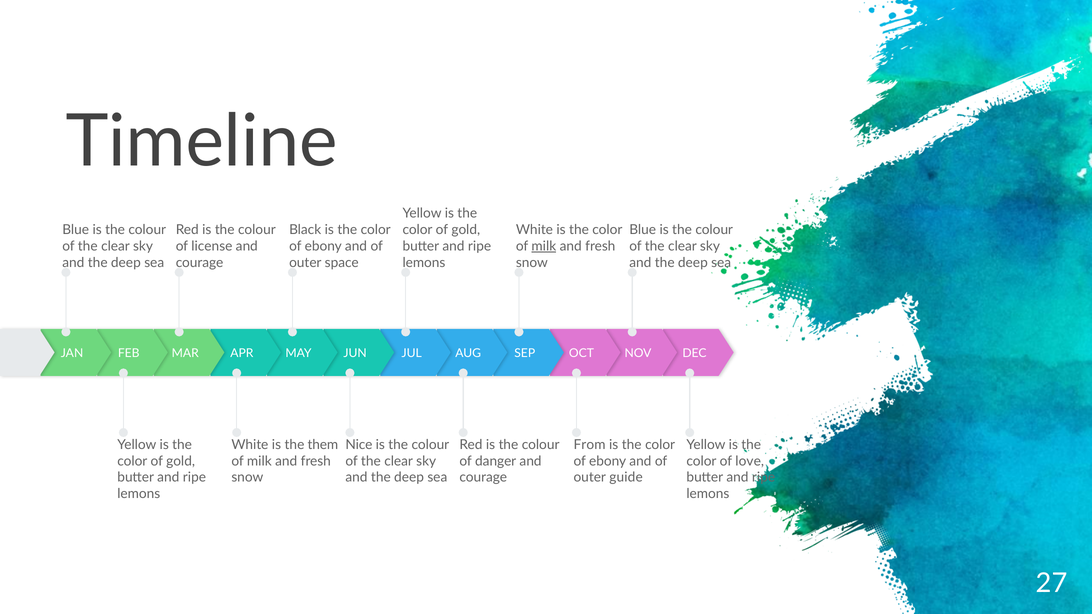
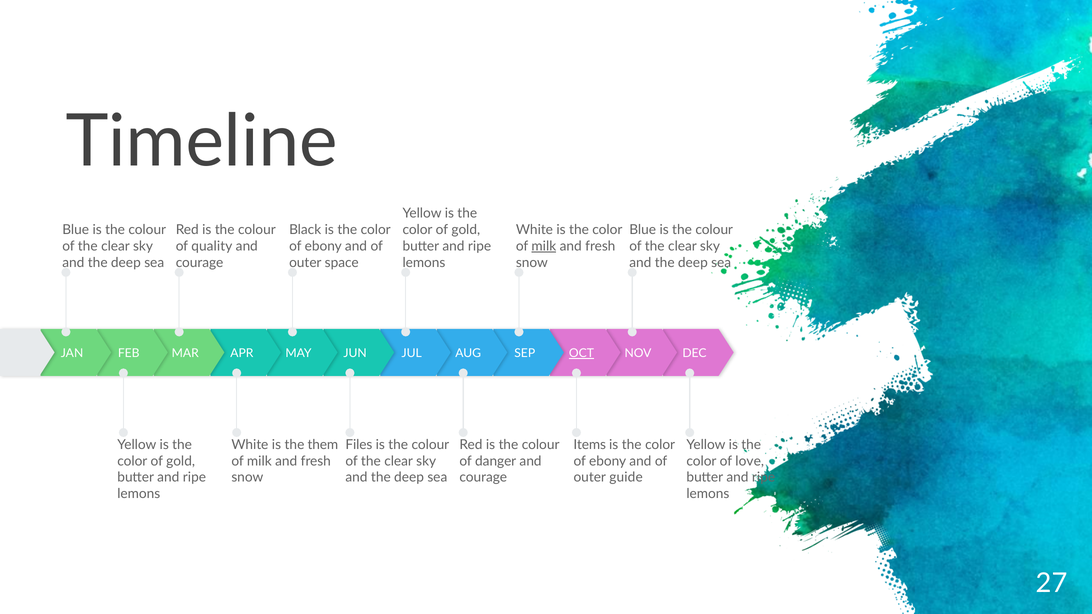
license: license -> quality (212, 246)
OCT underline: none -> present (581, 353)
Nice: Nice -> Files (359, 445)
From: From -> Items (590, 445)
